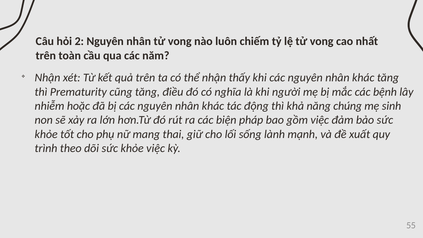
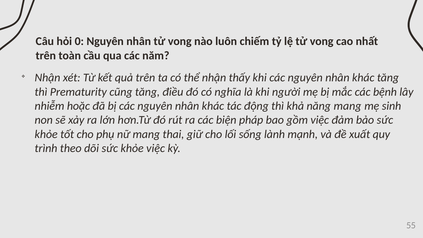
2: 2 -> 0 (79, 41)
năng chúng: chúng -> mang (347, 106)
